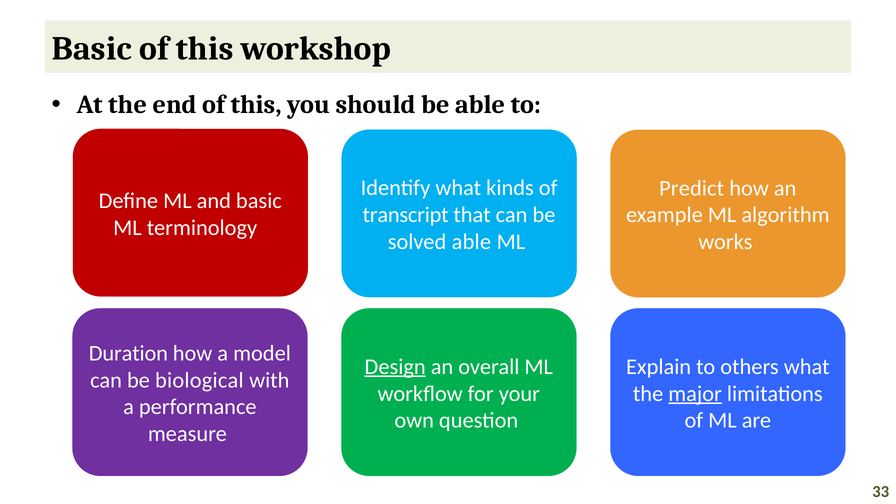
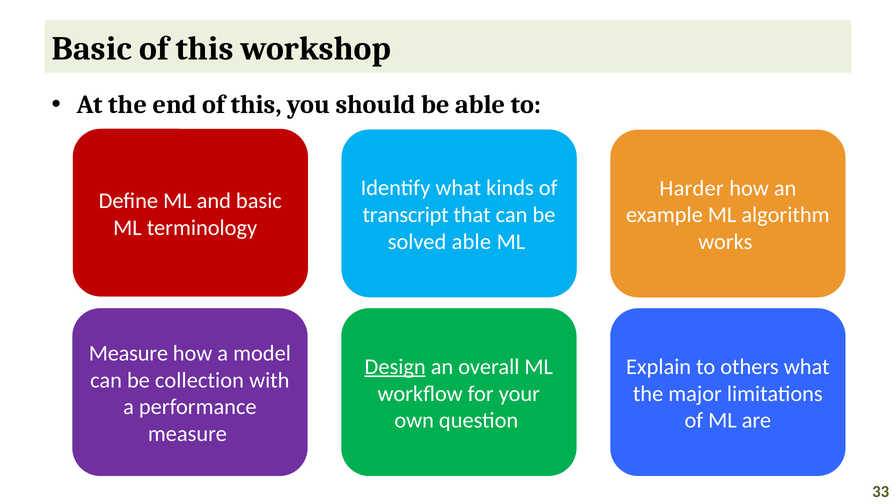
Predict: Predict -> Harder (692, 188)
Duration: Duration -> Measure (128, 353)
biological: biological -> collection (199, 380)
major underline: present -> none (695, 394)
